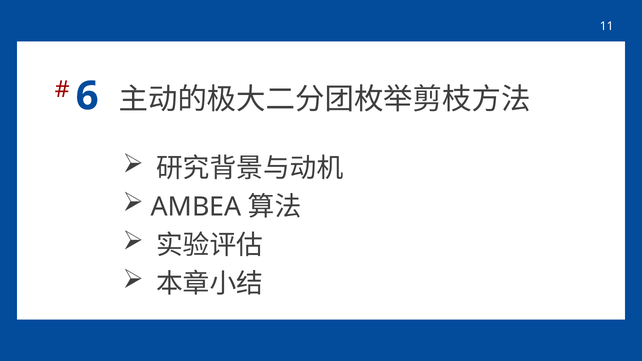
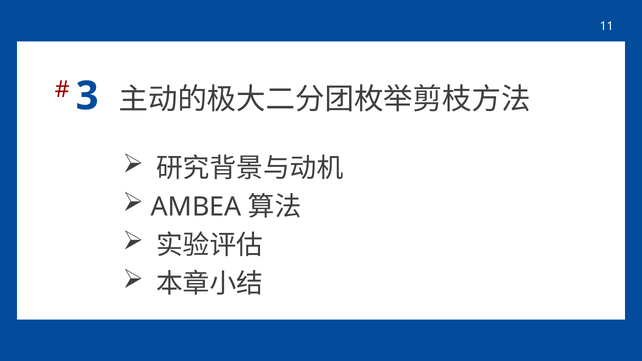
6: 6 -> 3 (87, 96)
